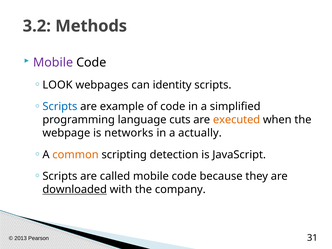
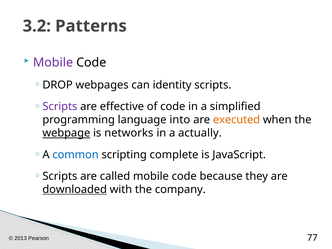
Methods: Methods -> Patterns (91, 26)
LOOK: LOOK -> DROP (58, 85)
Scripts colour: blue -> purple (60, 106)
example: example -> effective (122, 106)
cuts: cuts -> into (180, 120)
webpage underline: none -> present (66, 133)
common colour: orange -> blue (75, 155)
detection: detection -> complete (174, 155)
31: 31 -> 77 (312, 238)
